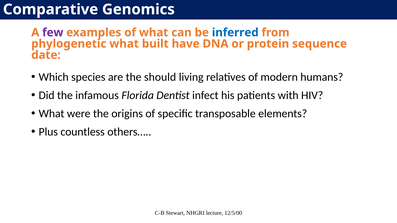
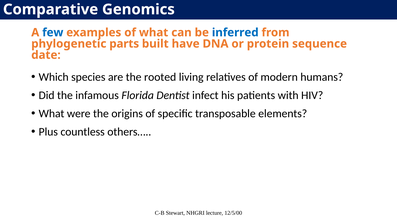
few colour: purple -> blue (53, 33)
phylogenetic what: what -> parts (124, 44)
should: should -> rooted (160, 77)
